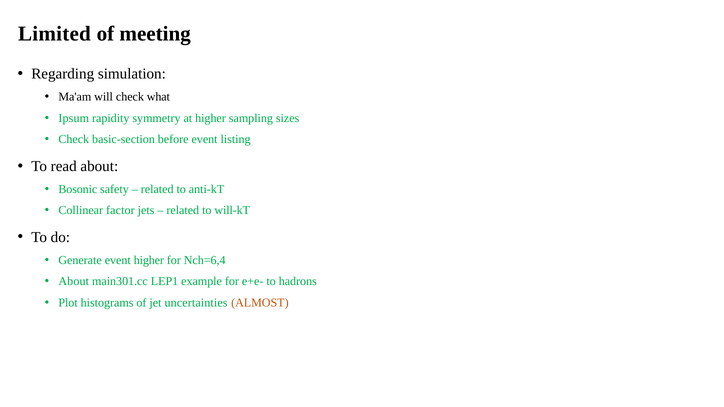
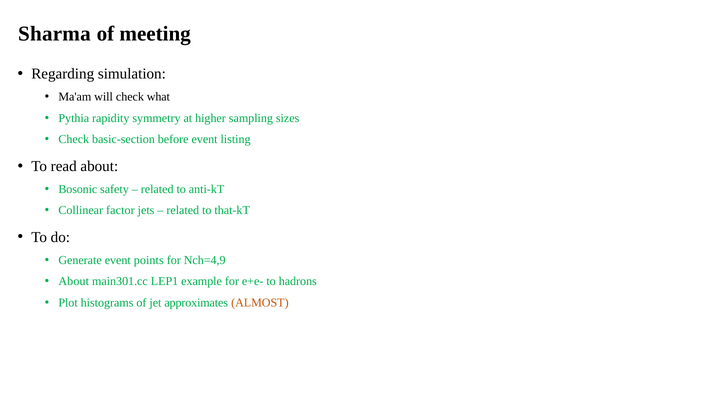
Limited: Limited -> Sharma (54, 34)
Ipsum: Ipsum -> Pythia (74, 118)
will-kT: will-kT -> that-kT (232, 211)
event higher: higher -> points (149, 260)
Nch=6,4: Nch=6,4 -> Nch=4,9 (205, 260)
uncertainties: uncertainties -> approximates (196, 303)
